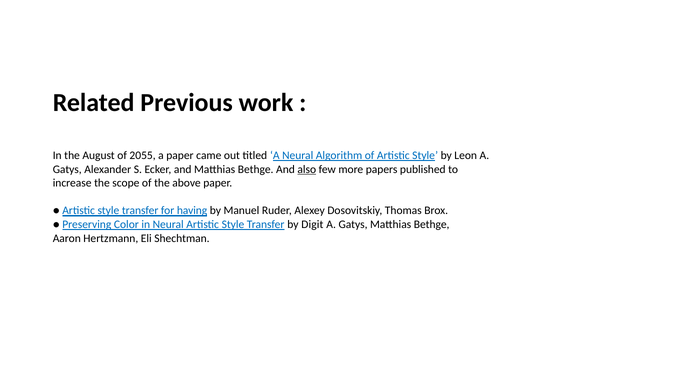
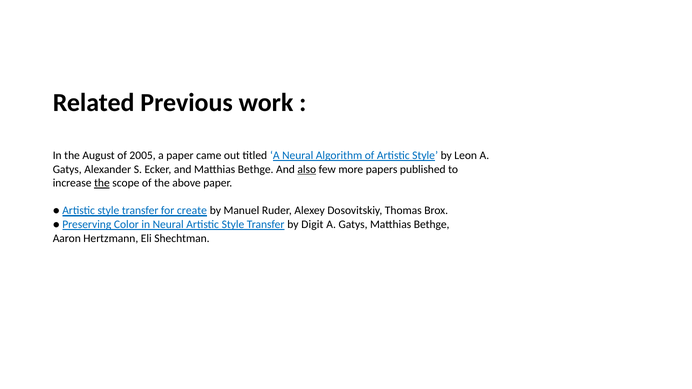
2055: 2055 -> 2005 (143, 156)
the underline: none -> present (102, 183)
having: having -> create (192, 211)
